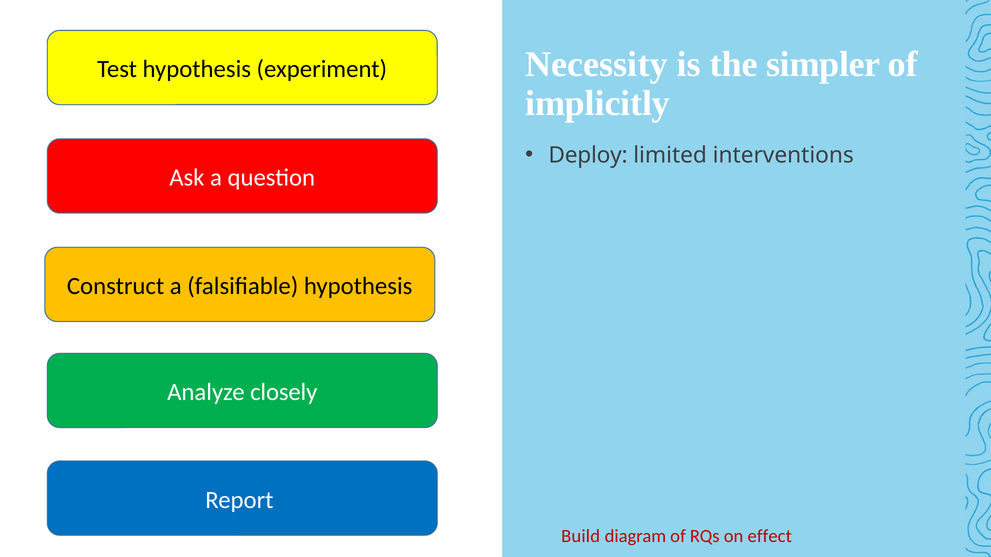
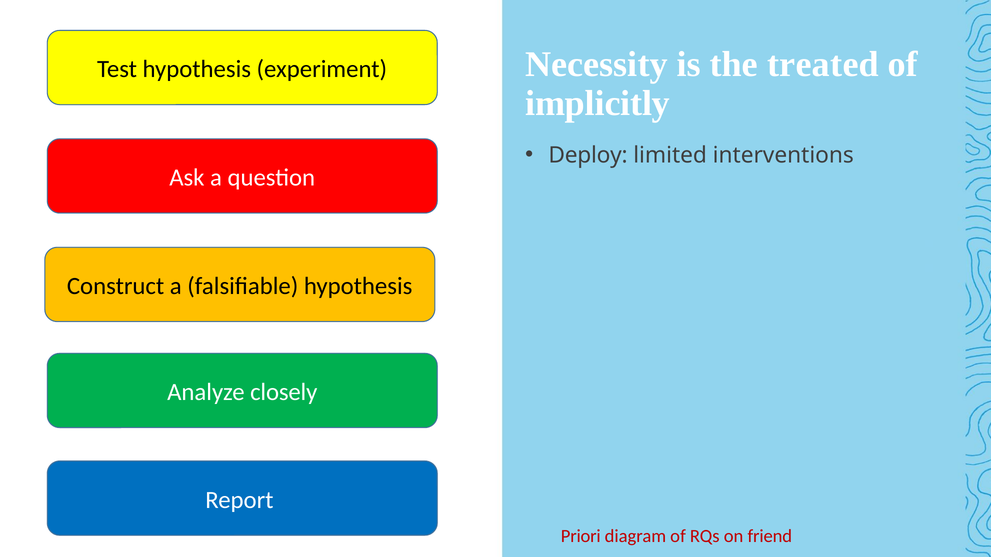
simpler: simpler -> treated (823, 65)
Build: Build -> Priori (581, 537)
effect: effect -> friend (770, 537)
